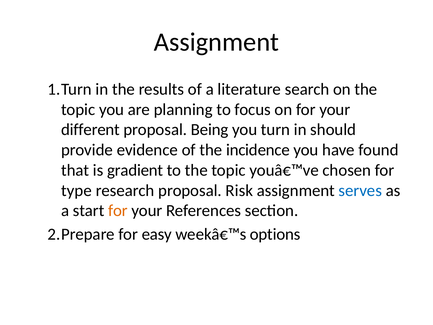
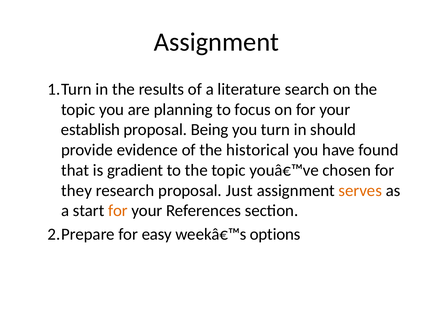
different: different -> establish (91, 130)
incidence: incidence -> historical (258, 150)
type: type -> they (77, 190)
Risk: Risk -> Just (239, 190)
serves colour: blue -> orange (360, 190)
